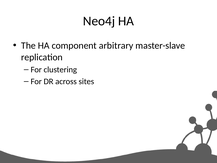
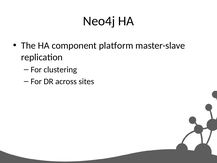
arbitrary: arbitrary -> platform (116, 46)
